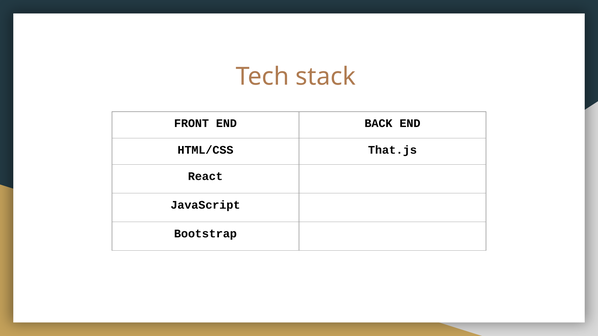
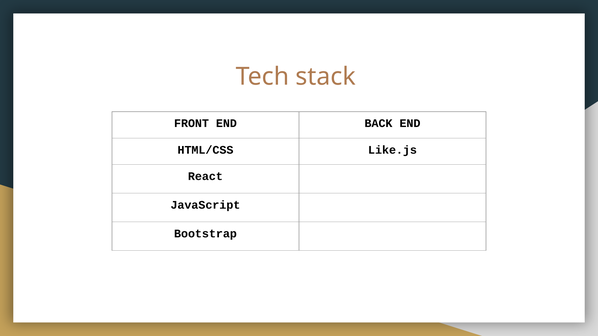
That.js: That.js -> Like.js (392, 150)
